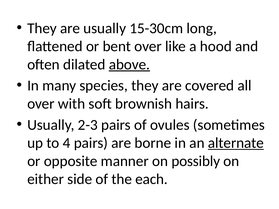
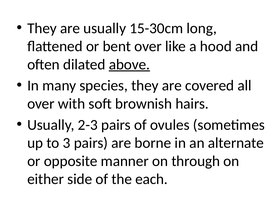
4: 4 -> 3 (67, 143)
alternate underline: present -> none (236, 143)
possibly: possibly -> through (196, 161)
